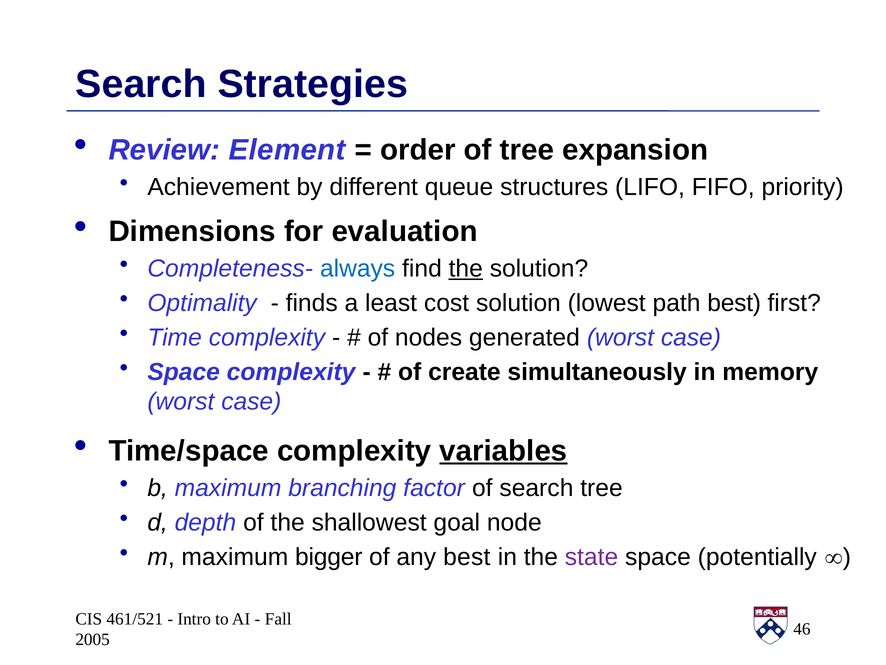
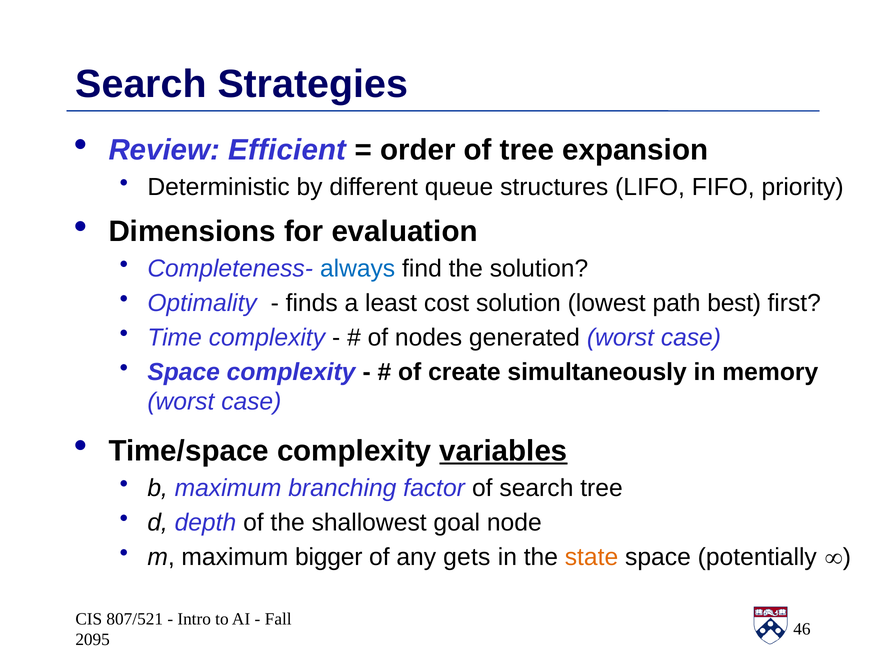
Element: Element -> Efficient (287, 150)
Achievement: Achievement -> Deterministic (219, 187)
the underline: present -> none (466, 269)
any best: best -> gets (467, 557)
state colour: purple -> orange (592, 557)
461/521: 461/521 -> 807/521 (135, 618)
2005: 2005 -> 2095 (93, 639)
